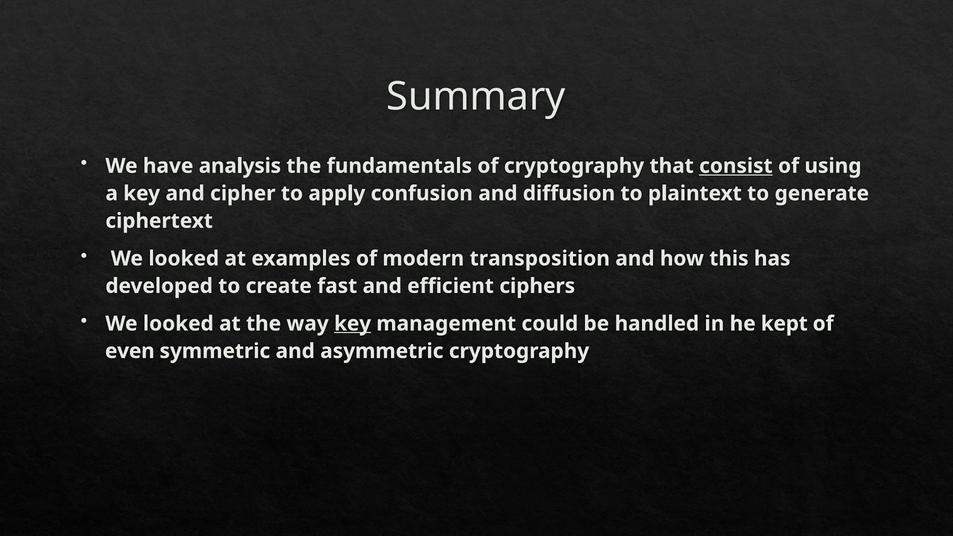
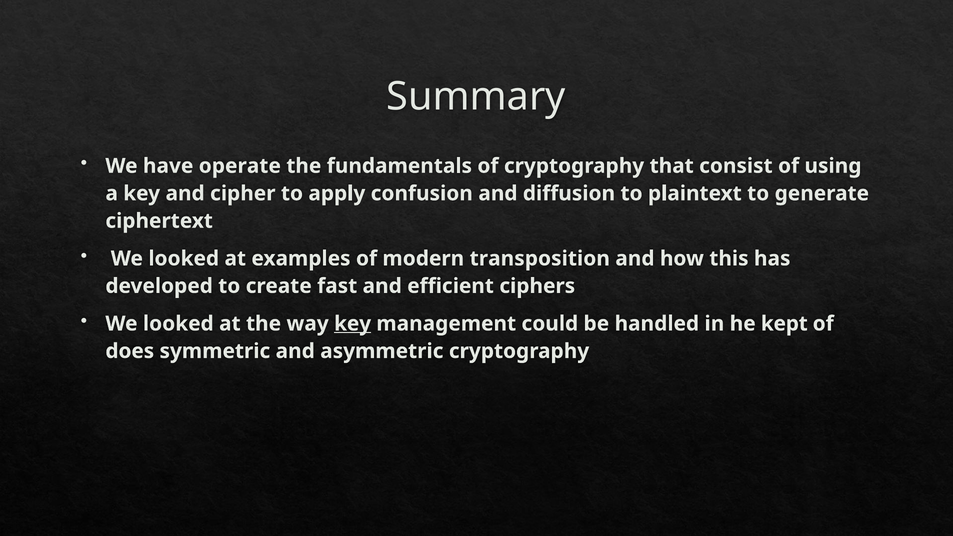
analysis: analysis -> operate (240, 166)
consist underline: present -> none (736, 166)
even: even -> does (130, 351)
